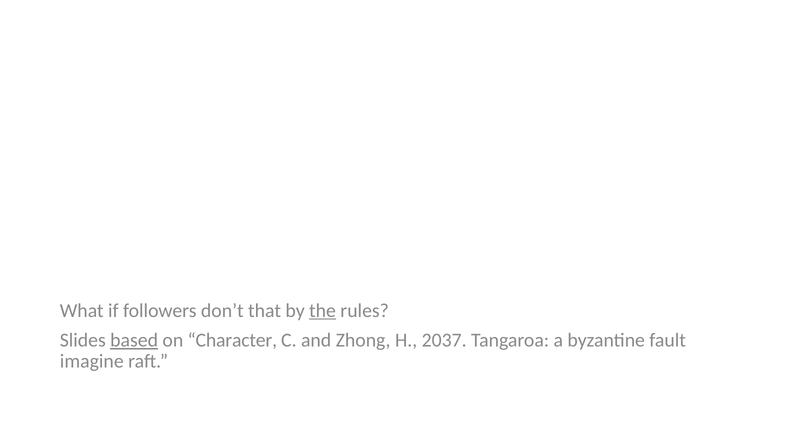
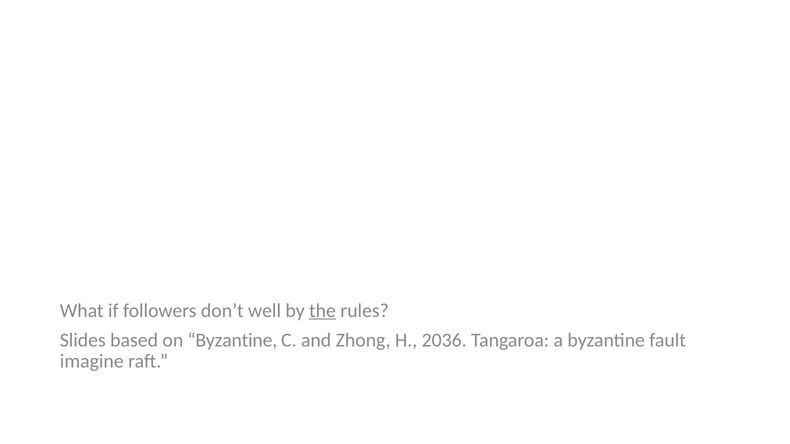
that: that -> well (265, 311)
based underline: present -> none (134, 340)
on Character: Character -> Byzantine (232, 340)
2037: 2037 -> 2036 (444, 340)
